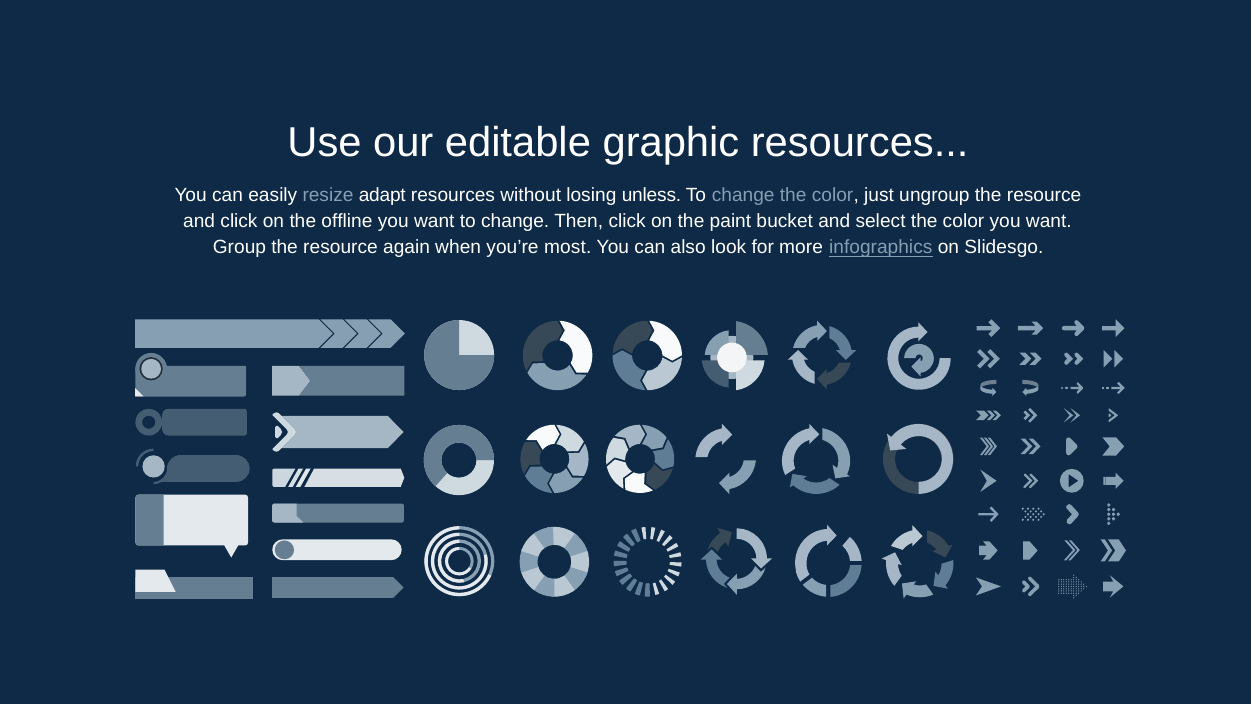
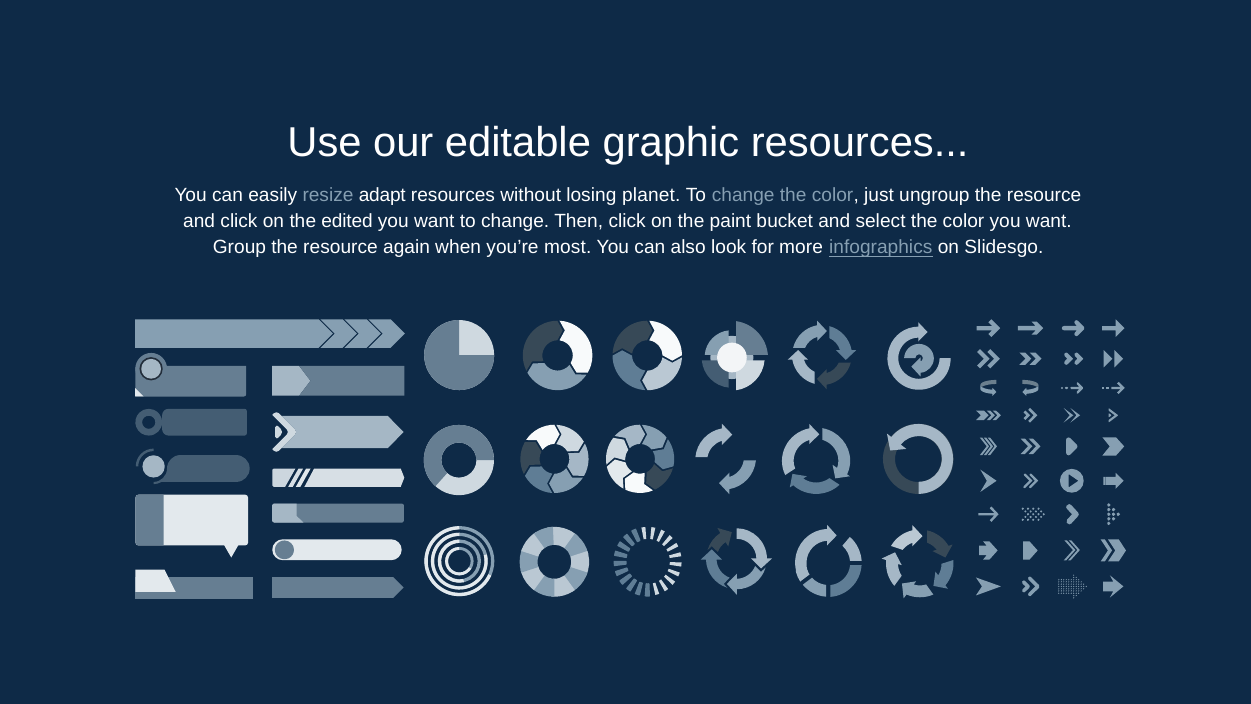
unless: unless -> planet (651, 195)
offline: offline -> edited (347, 221)
